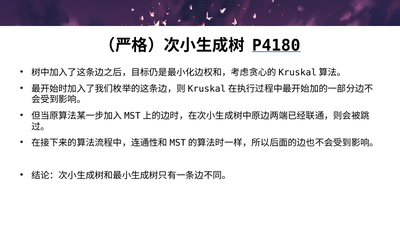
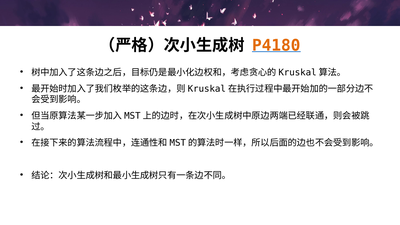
P4180 colour: black -> orange (276, 46)
